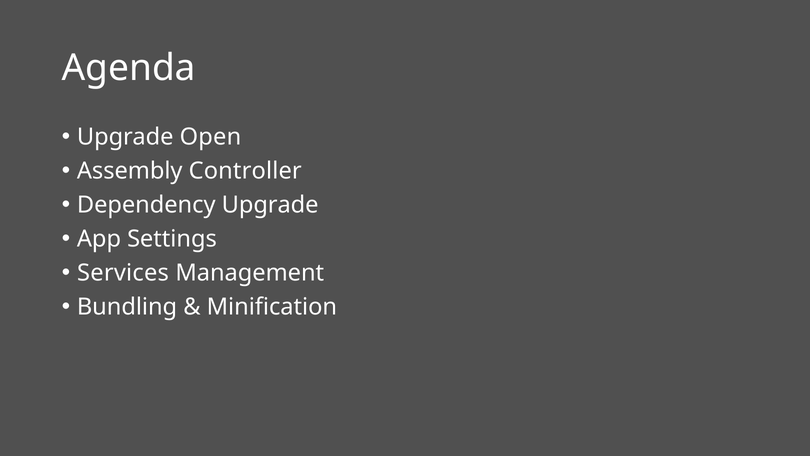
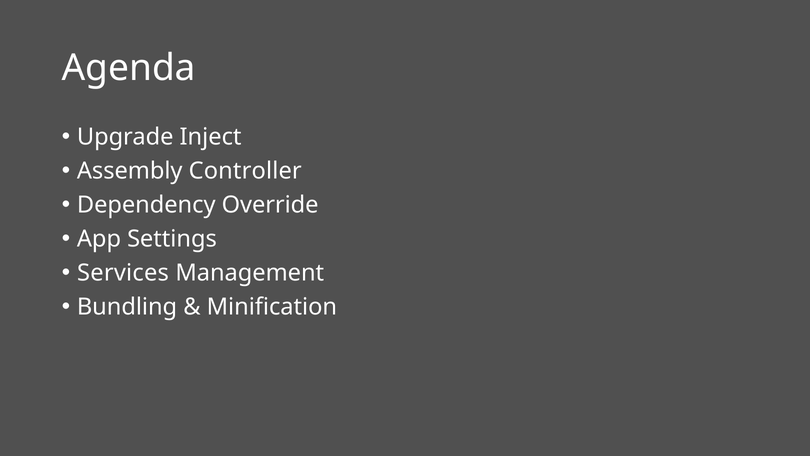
Open: Open -> Inject (211, 137)
Dependency Upgrade: Upgrade -> Override (270, 205)
